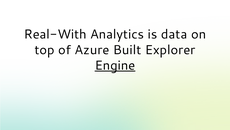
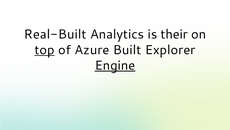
Real-With: Real-With -> Real-Built (55, 34)
data: data -> their (174, 34)
top underline: none -> present (45, 50)
